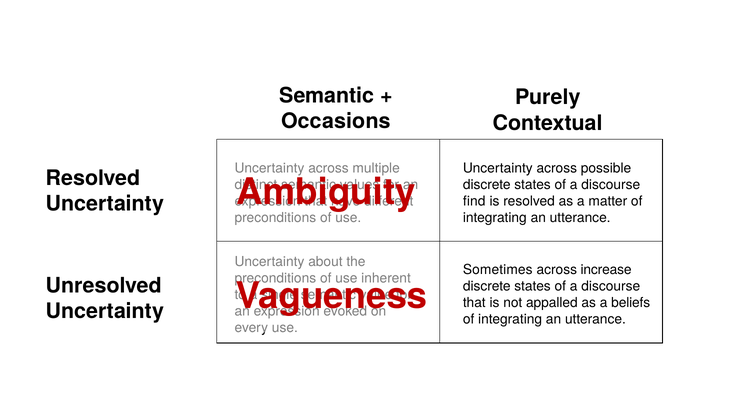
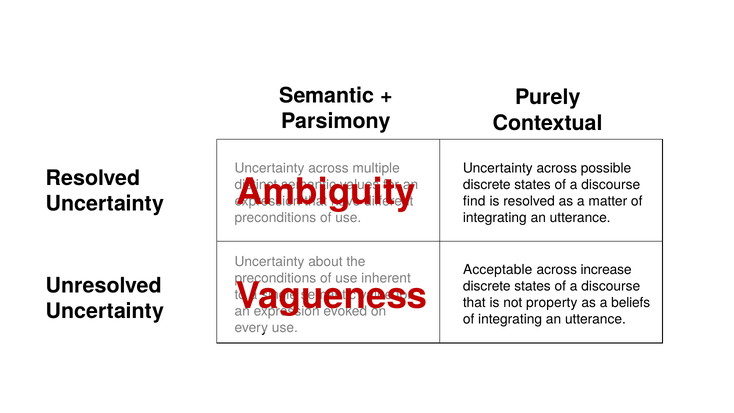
Occasions: Occasions -> Parsimony (336, 121)
Sometimes: Sometimes -> Acceptable (498, 270)
appalled: appalled -> property (552, 303)
